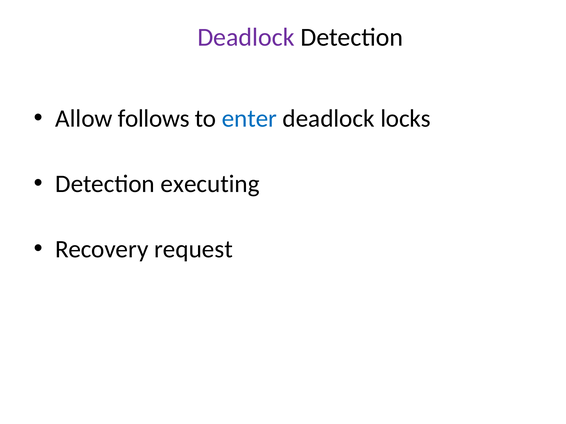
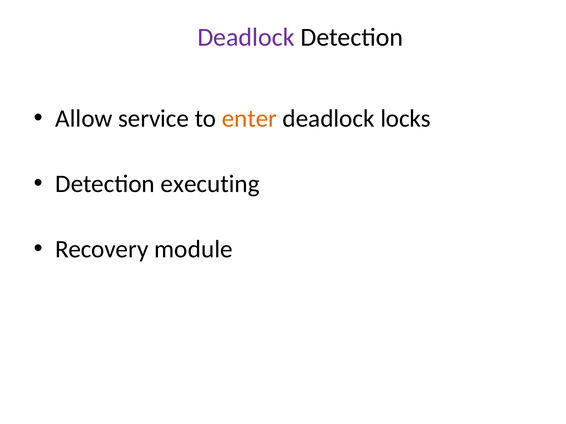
follows: follows -> service (154, 119)
enter colour: blue -> orange (249, 119)
request: request -> module (193, 250)
